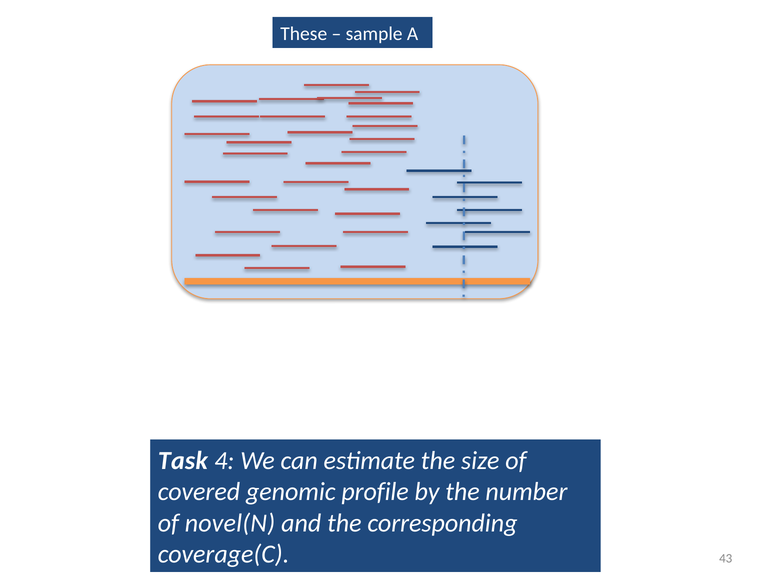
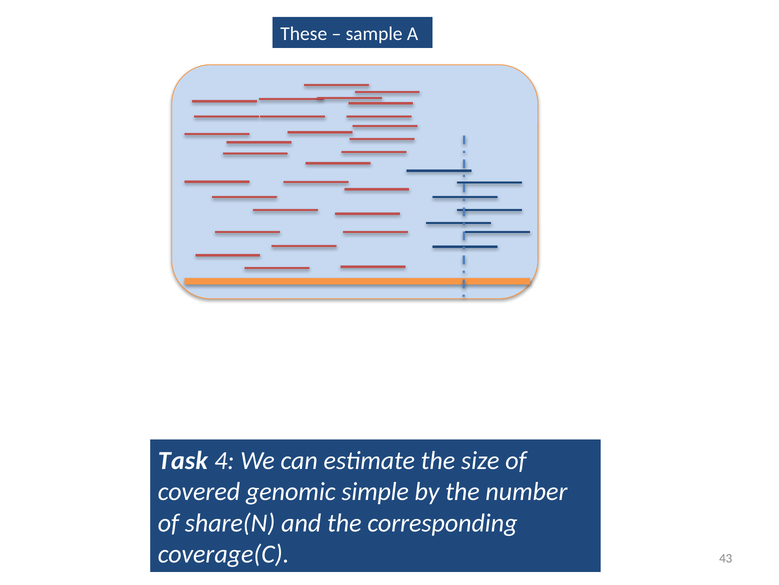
profile: profile -> simple (375, 491)
novel(N: novel(N -> share(N (230, 522)
